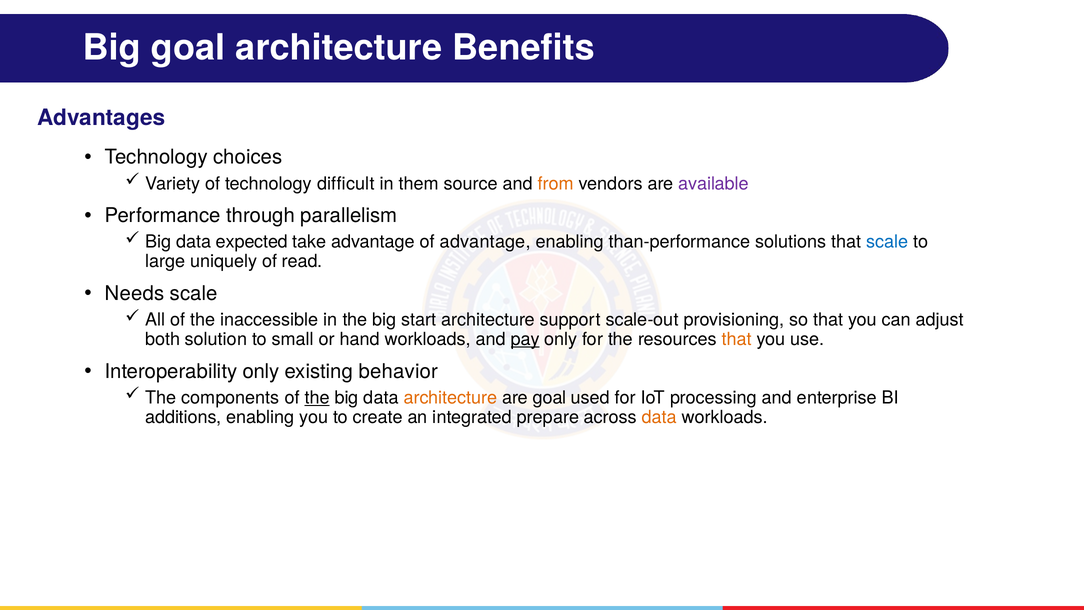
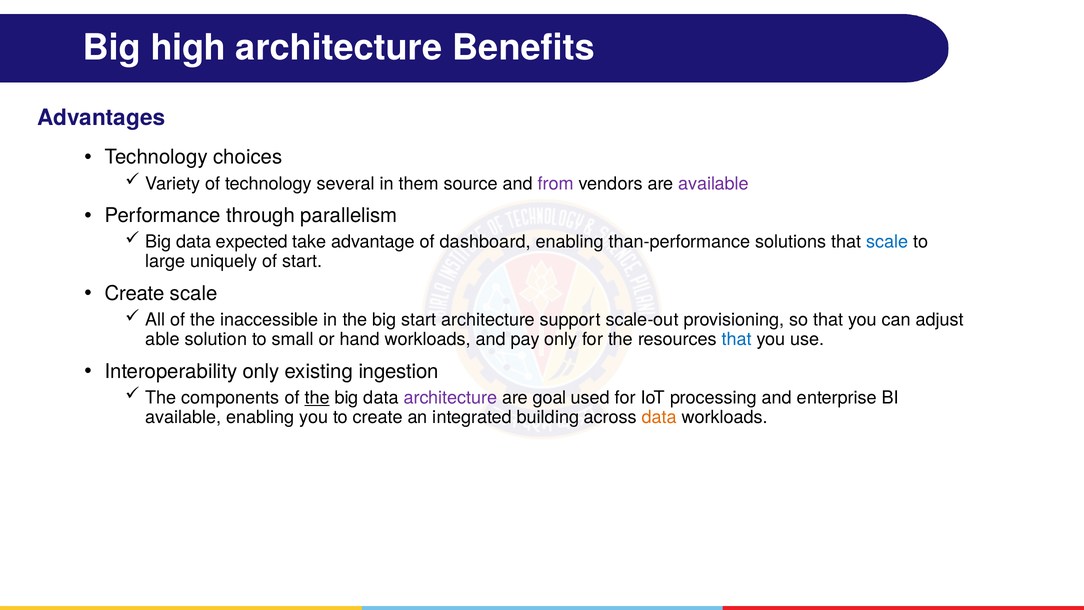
Big goal: goal -> high (188, 48)
difficult: difficult -> several (346, 184)
from colour: orange -> purple (556, 184)
of advantage: advantage -> dashboard (485, 242)
of read: read -> start (302, 261)
Needs: Needs -> Create (135, 293)
both: both -> able (163, 339)
pay underline: present -> none (525, 339)
that colour: orange -> blue (737, 339)
behavior: behavior -> ingestion (399, 371)
architecture colour: orange -> purple (450, 398)
additions: additions -> available (183, 417)
prepare: prepare -> building (548, 417)
